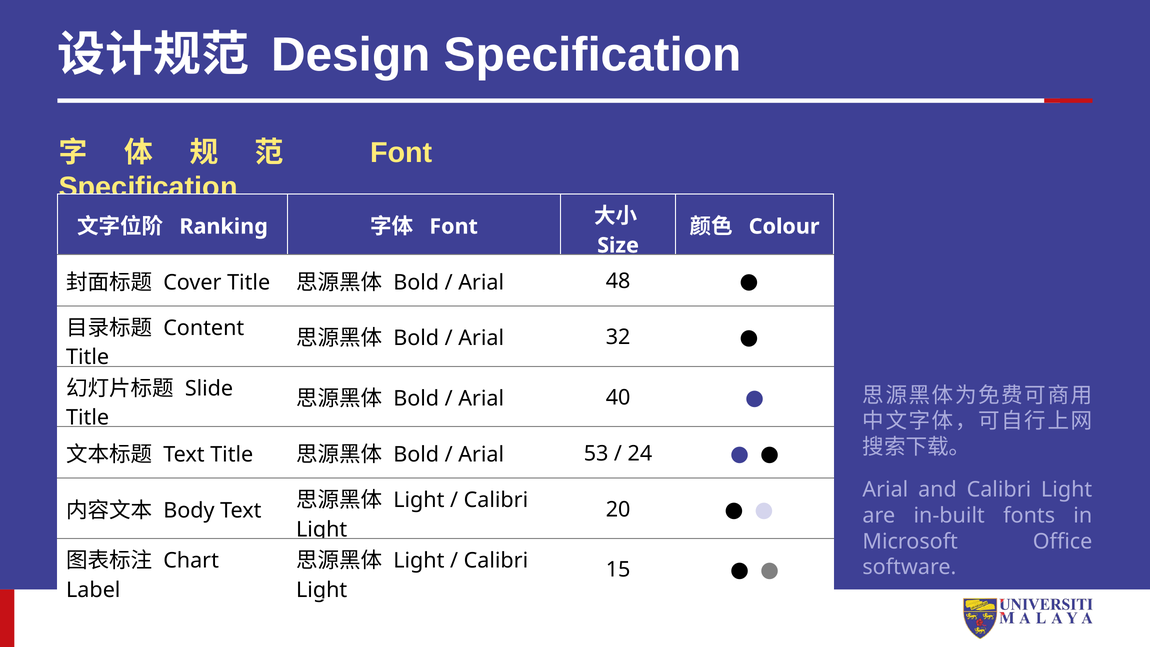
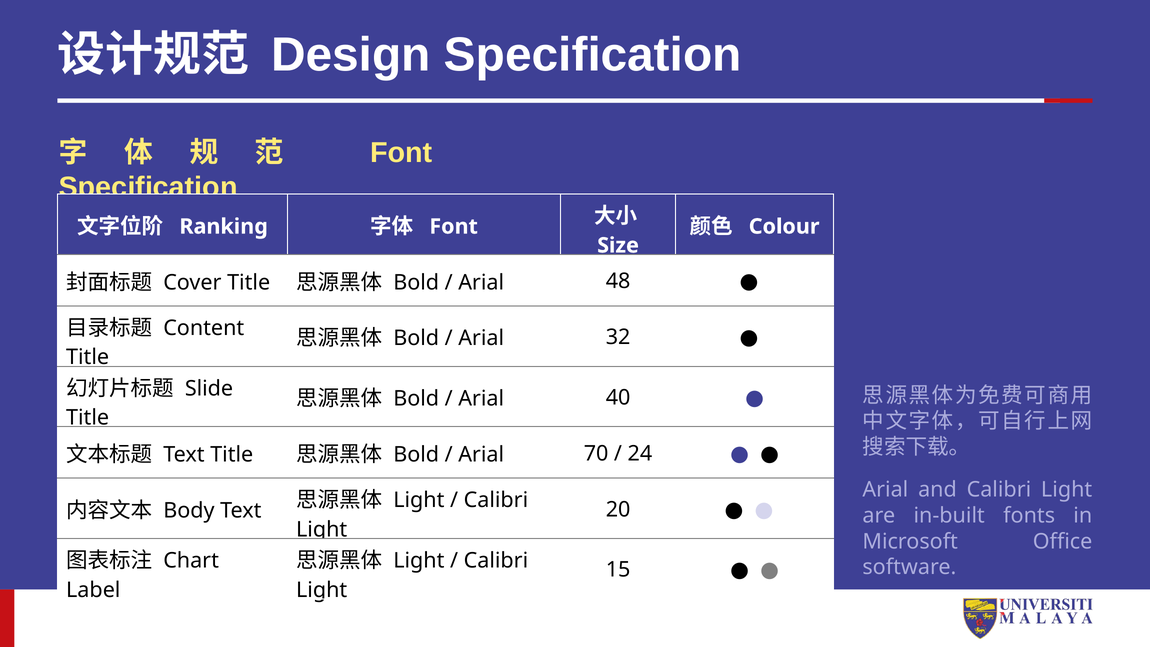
53: 53 -> 70 (596, 453)
